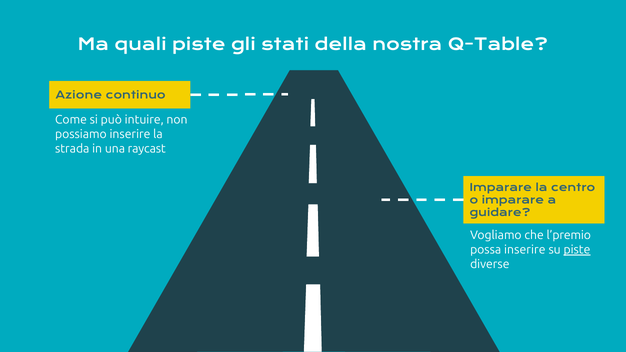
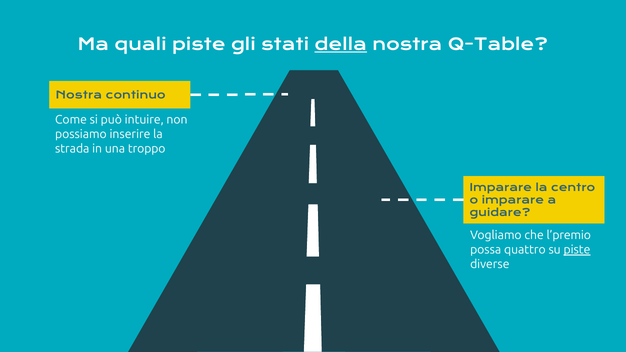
della underline: none -> present (341, 45)
Azione: Azione -> Nostra (79, 95)
raycast: raycast -> troppo (147, 149)
possa inserire: inserire -> quattro (525, 250)
